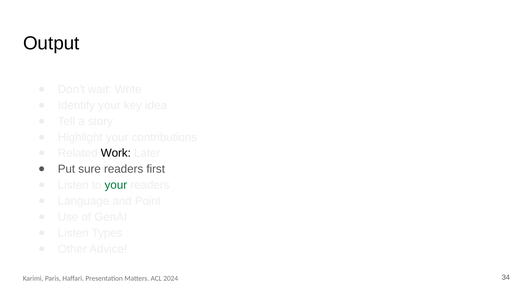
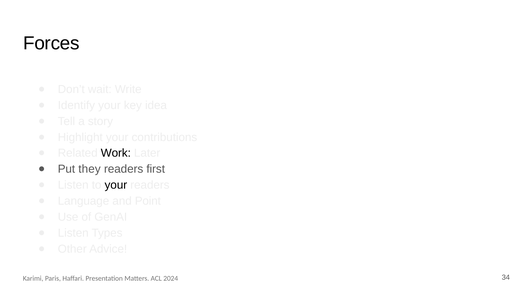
Output: Output -> Forces (51, 43)
sure: sure -> they (90, 170)
your colour: green -> black (116, 185)
